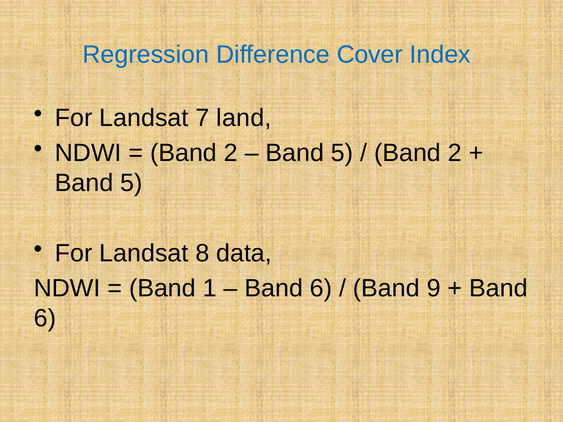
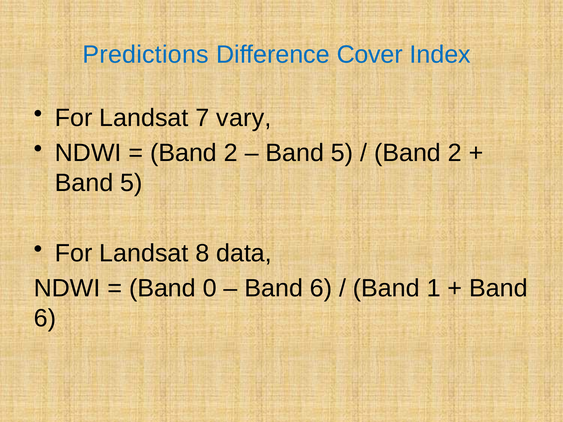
Regression: Regression -> Predictions (146, 55)
land: land -> vary (244, 118)
1: 1 -> 0 (210, 288)
9: 9 -> 1 (434, 288)
